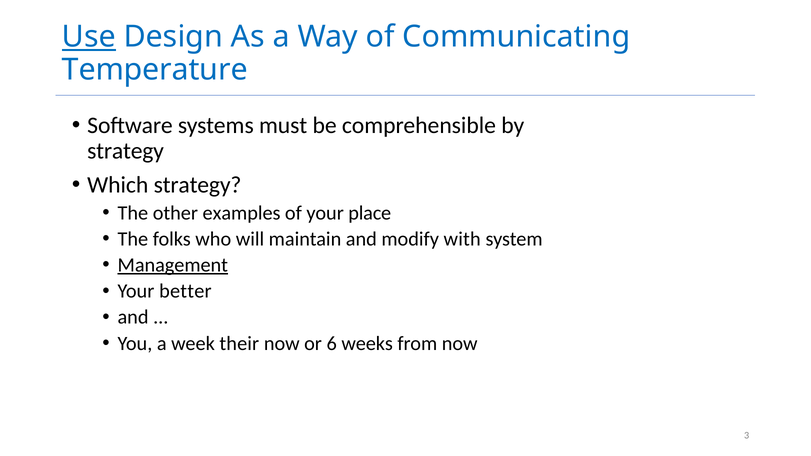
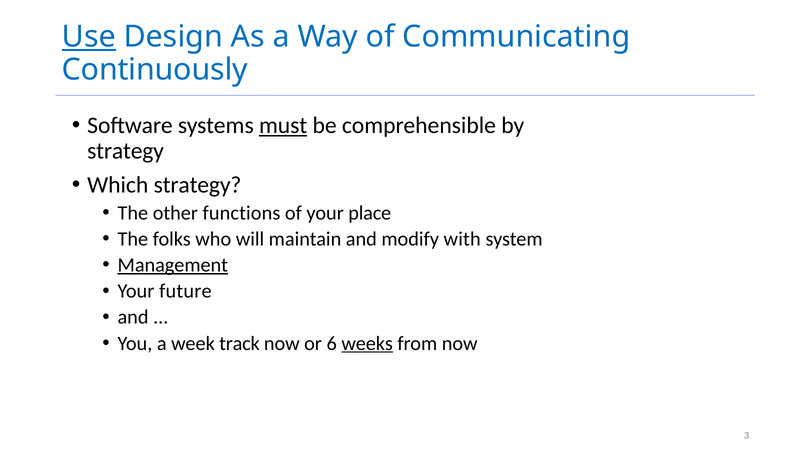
Temperature: Temperature -> Continuously (155, 70)
must underline: none -> present (283, 126)
examples: examples -> functions (241, 213)
better: better -> future (185, 291)
their: their -> track (239, 343)
weeks underline: none -> present (367, 343)
